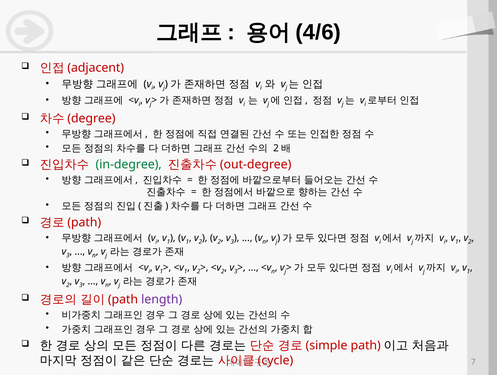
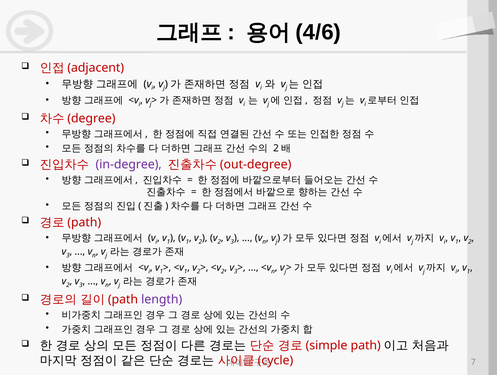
in-degree colour: green -> purple (129, 165)
